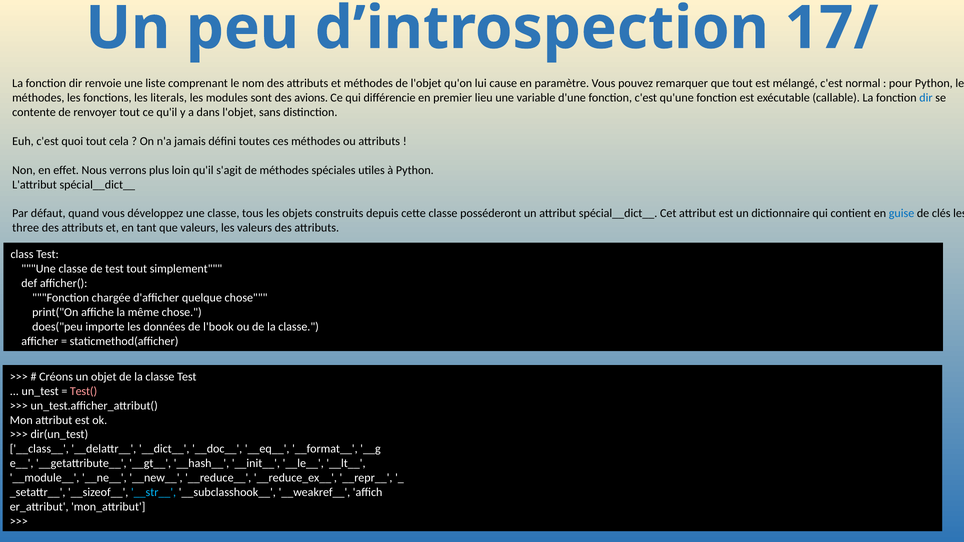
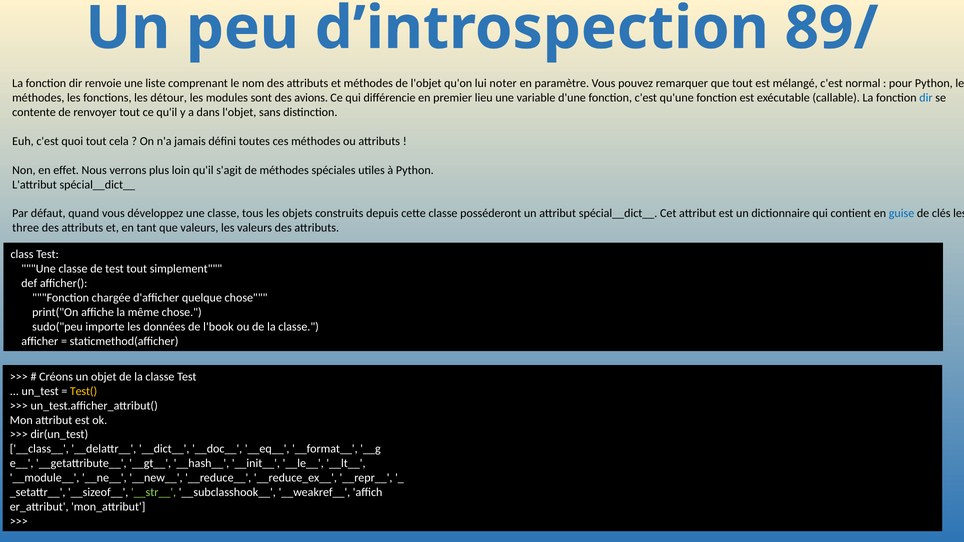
17/: 17/ -> 89/ (832, 28)
cause: cause -> noter (503, 83)
literals: literals -> détour (169, 98)
does("peu: does("peu -> sudo("peu (57, 327)
Test( colour: pink -> yellow (84, 391)
__str__ colour: light blue -> light green (154, 493)
